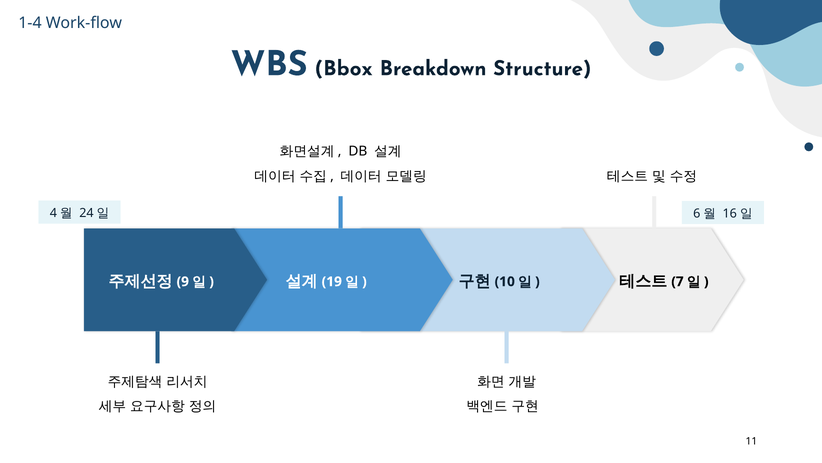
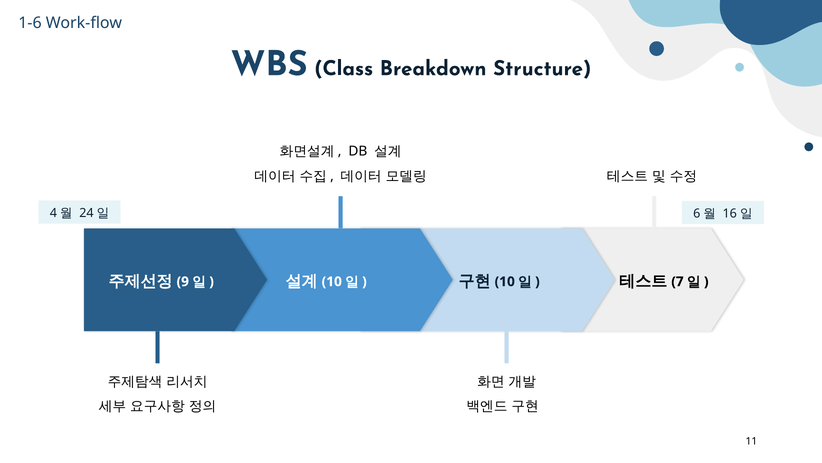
1-4: 1-4 -> 1-6 (30, 23)
Bbox: Bbox -> Class (344, 68)
19: 19 -> 10 (332, 281)
